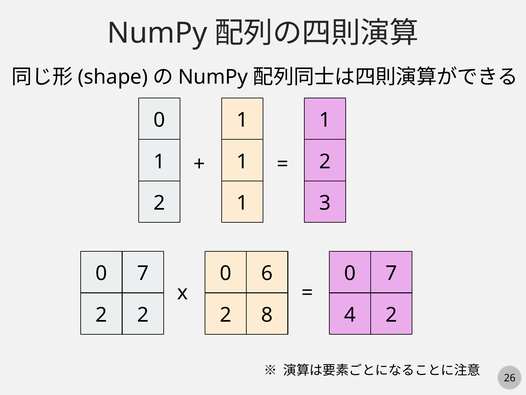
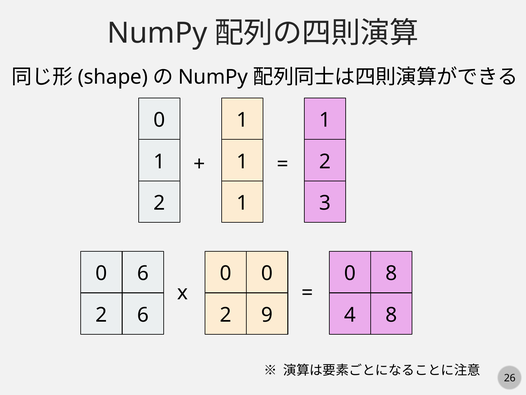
7: 7 -> 6 (143, 273)
0 6: 6 -> 0 (267, 273)
7: 7 -> 8 (391, 273)
2 2: 2 -> 6 (143, 315)
8: 8 -> 9 (267, 315)
4 2: 2 -> 8 (391, 315)
